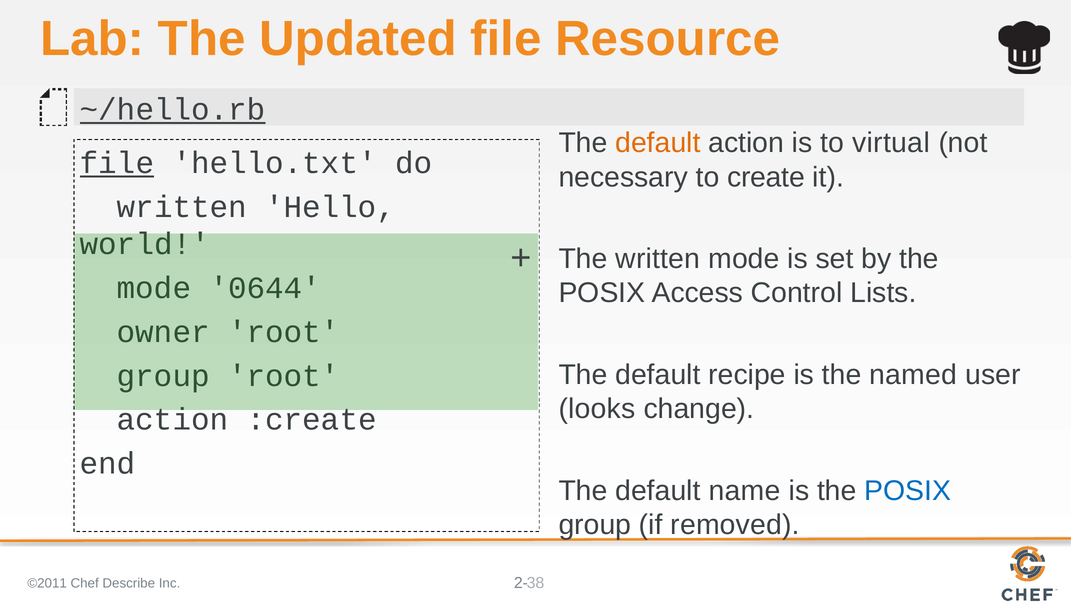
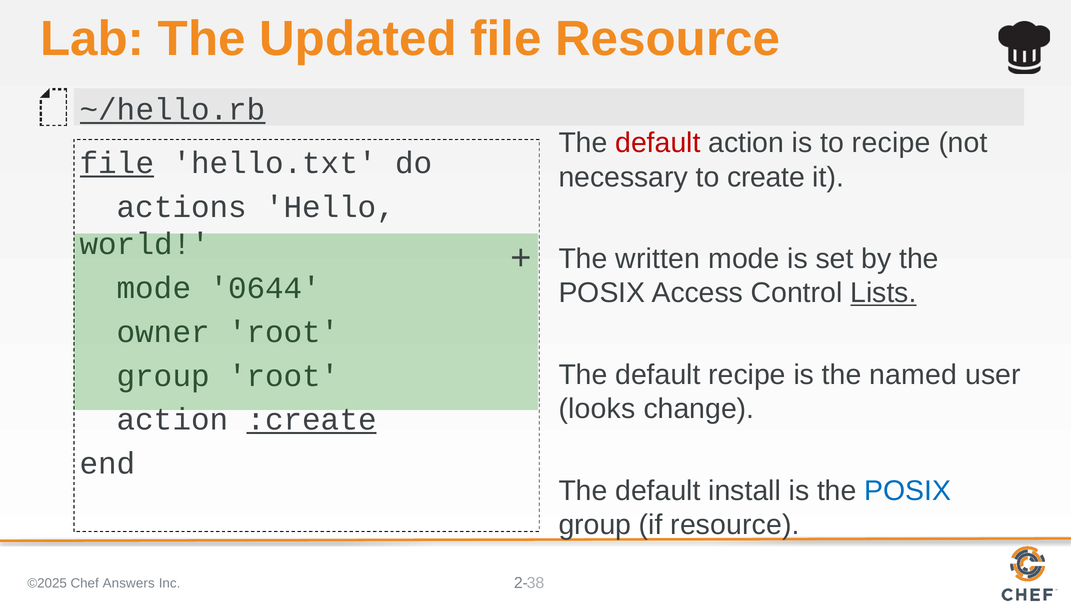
default colour: orange -> red (658, 143)
to virtual: virtual -> recipe (891, 143)
written: written -> actions (182, 207)
Lists underline: none -> present (883, 293)
:create underline: none -> present (312, 419)
name: name -> install (745, 490)
if removed: removed -> resource (735, 524)
©2011: ©2011 -> ©2025 (47, 583)
Describe: Describe -> Answers (129, 583)
